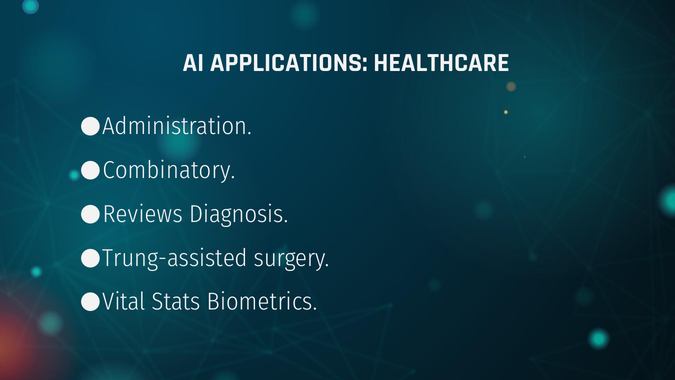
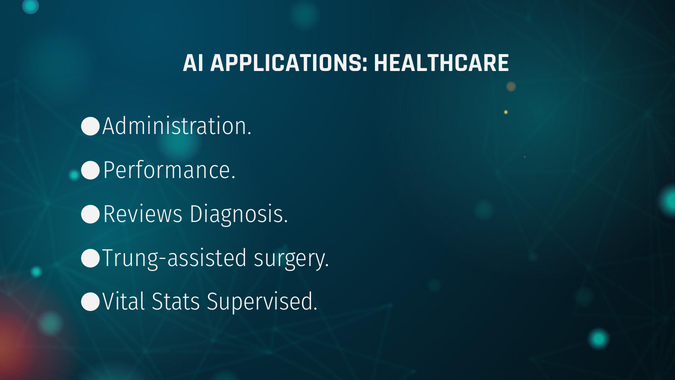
Combinatory: Combinatory -> Performance (169, 170)
Biometrics: Biometrics -> Supervised (262, 302)
